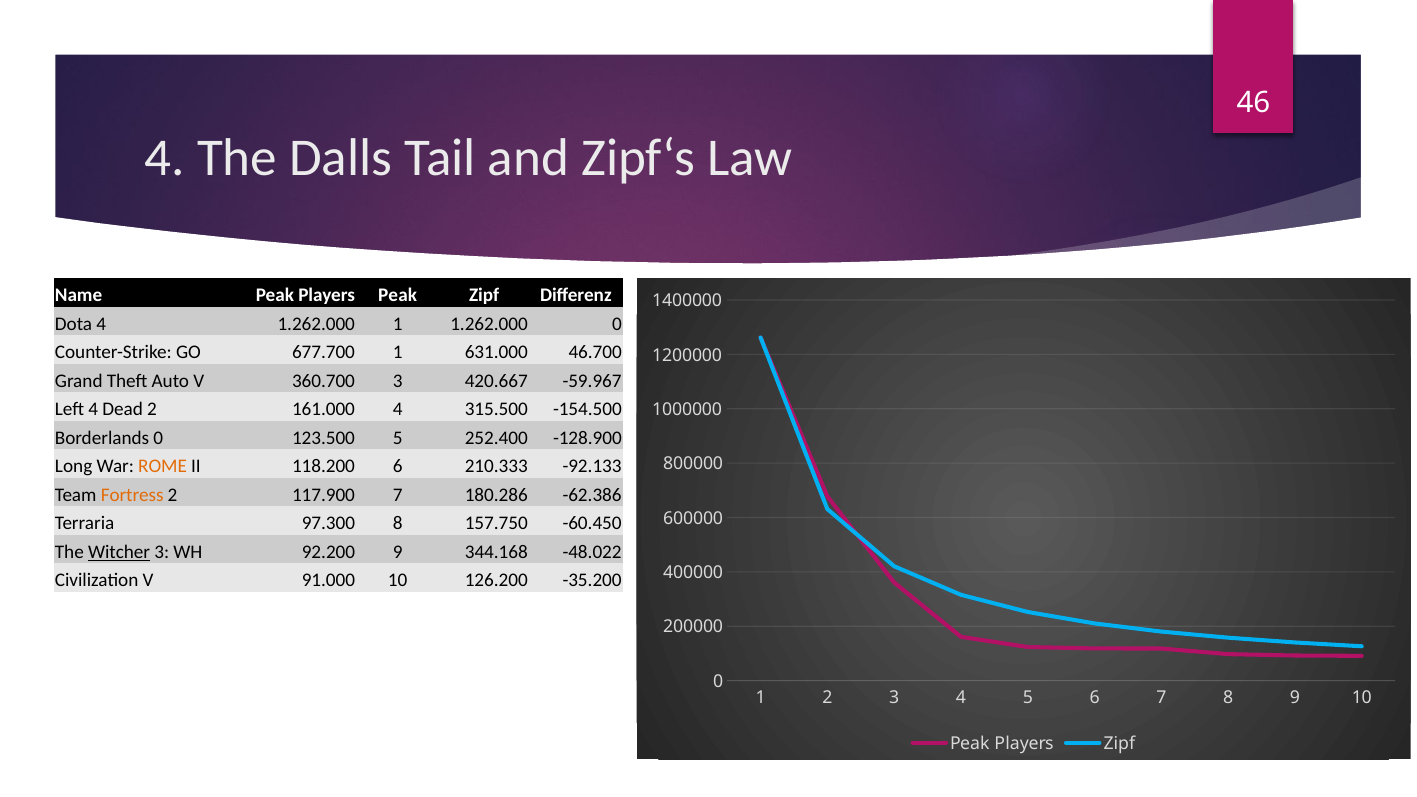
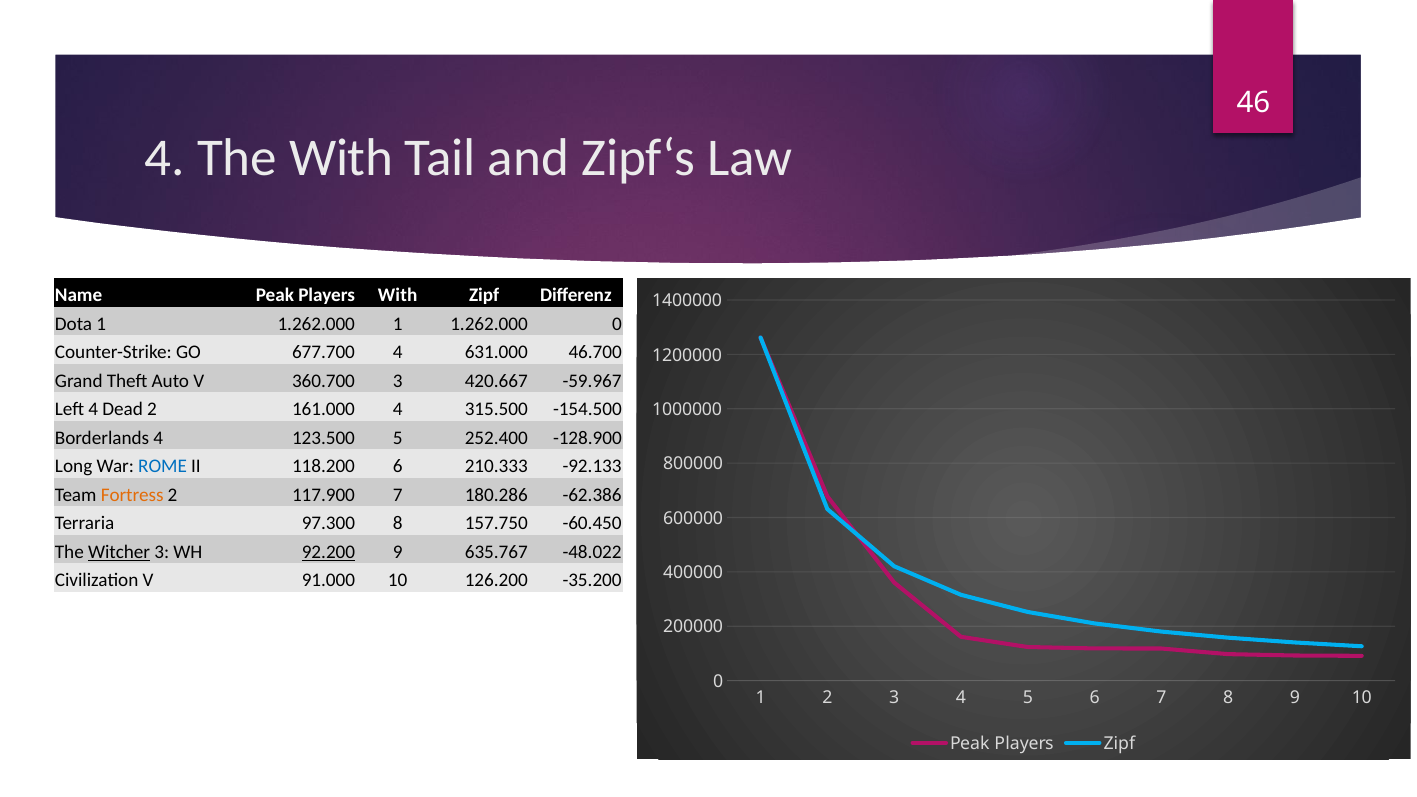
The Dalls: Dalls -> With (341, 158)
Players Peak: Peak -> With (398, 295)
Dota 4: 4 -> 1 (101, 324)
677.700 1: 1 -> 4 (398, 352)
Borderlands 0: 0 -> 4 (158, 438)
ROME colour: orange -> blue (163, 466)
92.200 underline: none -> present (328, 552)
344.168: 344.168 -> 635.767 (496, 552)
